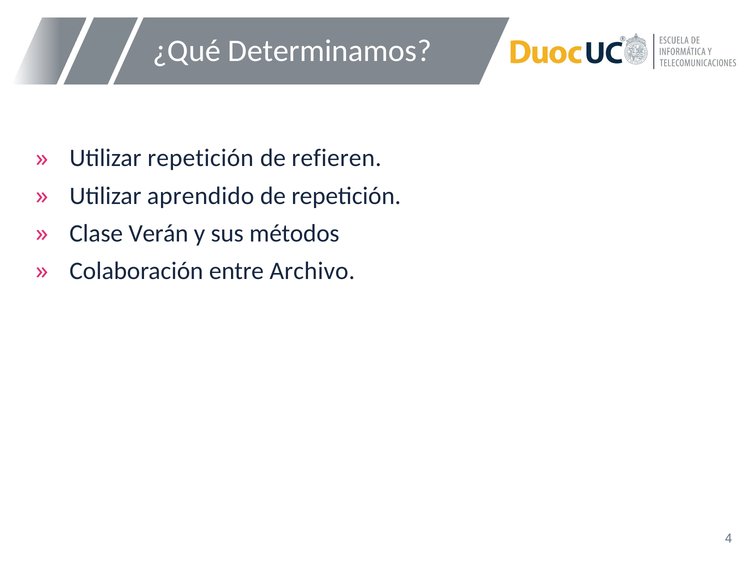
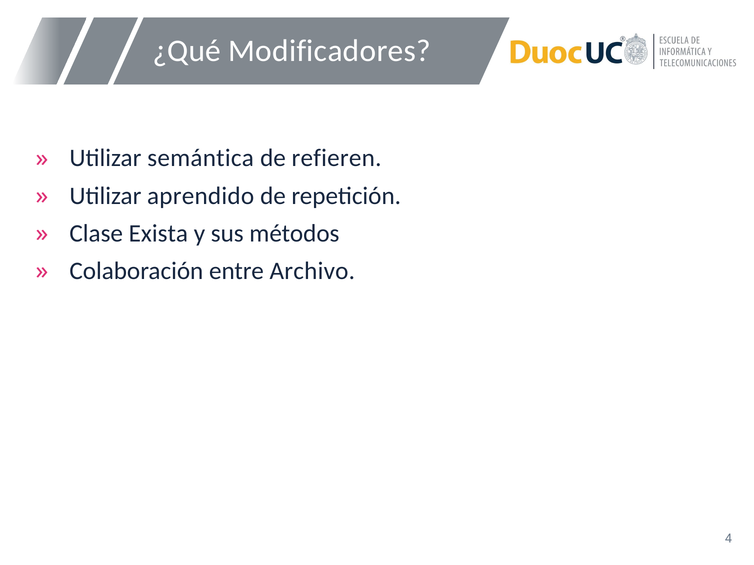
Determinamos: Determinamos -> Modificadores (330, 51)
Utilizar repetición: repetición -> semántica (201, 158)
Verán: Verán -> Exista (158, 234)
